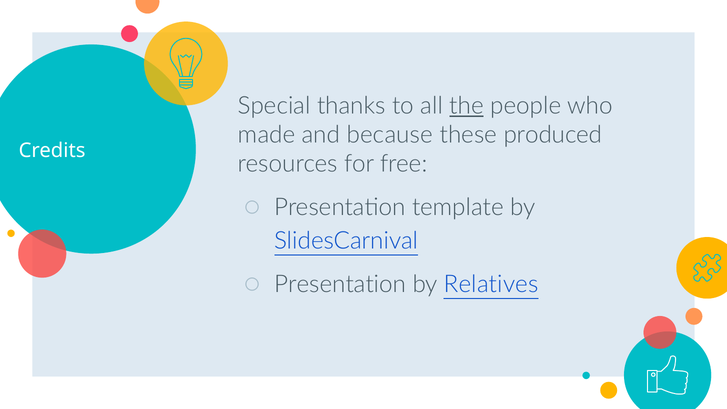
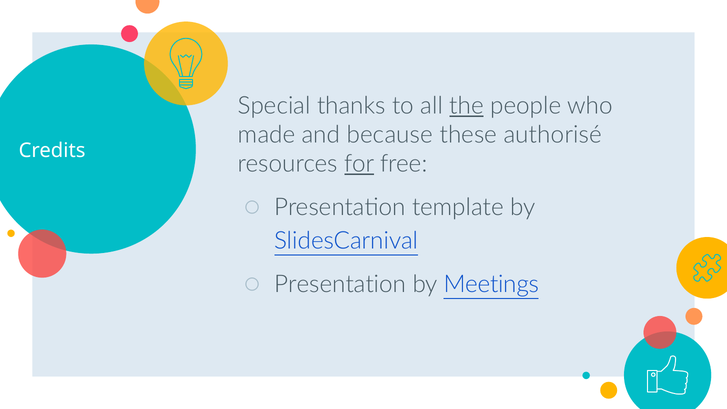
produced: produced -> authorisé (553, 135)
for underline: none -> present (359, 164)
Relatives: Relatives -> Meetings (491, 284)
